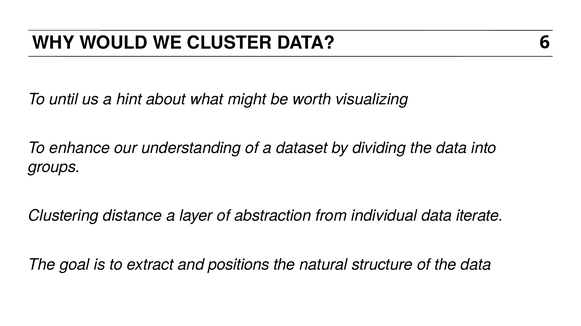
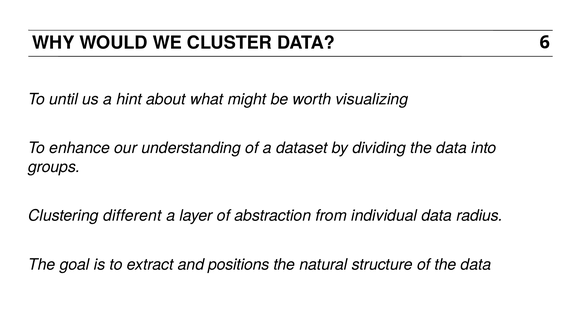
distance: distance -> different (132, 216)
iterate: iterate -> radius (480, 216)
